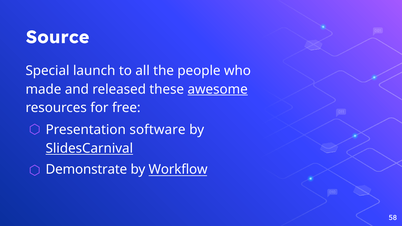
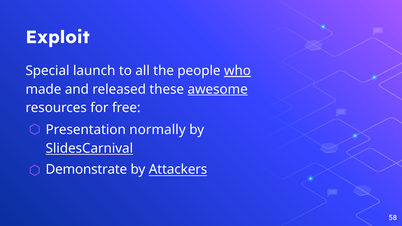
Source: Source -> Exploit (58, 37)
who underline: none -> present (237, 71)
software: software -> normally (158, 130)
Workflow: Workflow -> Attackers (178, 170)
